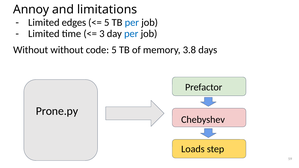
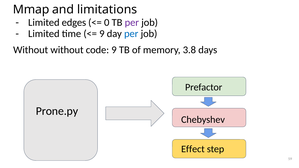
Annoy: Annoy -> Mmap (31, 9)
5: 5 -> 0 (107, 23)
per colour: blue -> purple (132, 23)
3: 3 -> 9 (102, 34)
code 5: 5 -> 9 (114, 50)
Loads: Loads -> Effect (193, 149)
